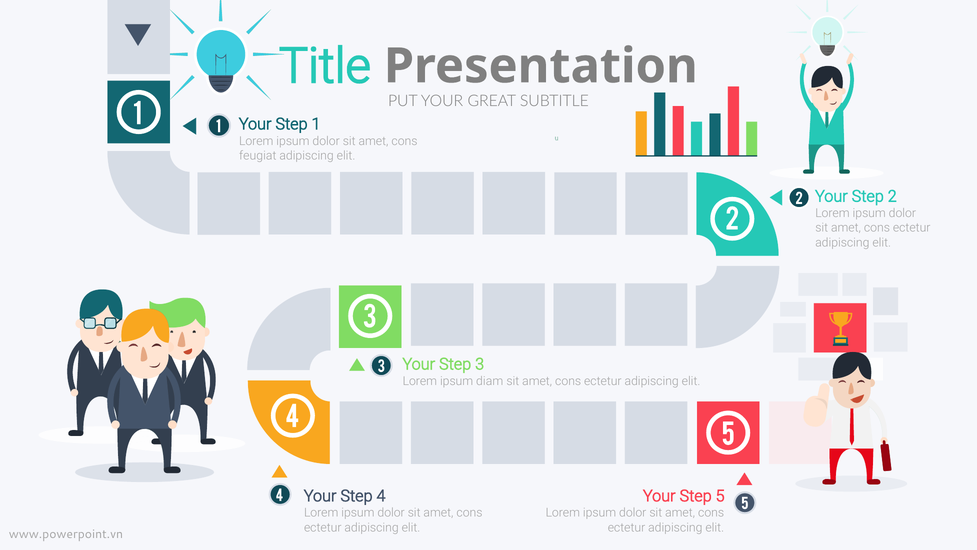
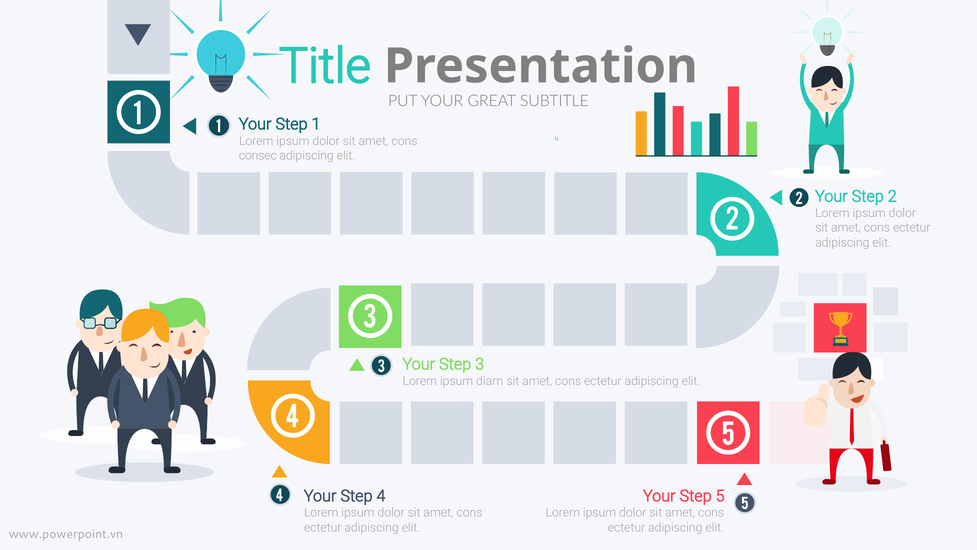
feugiat: feugiat -> consec (258, 156)
